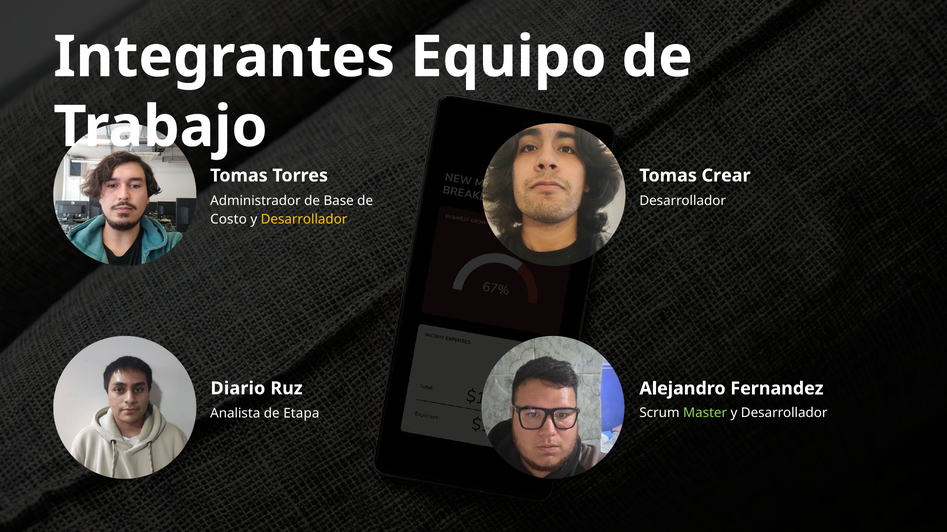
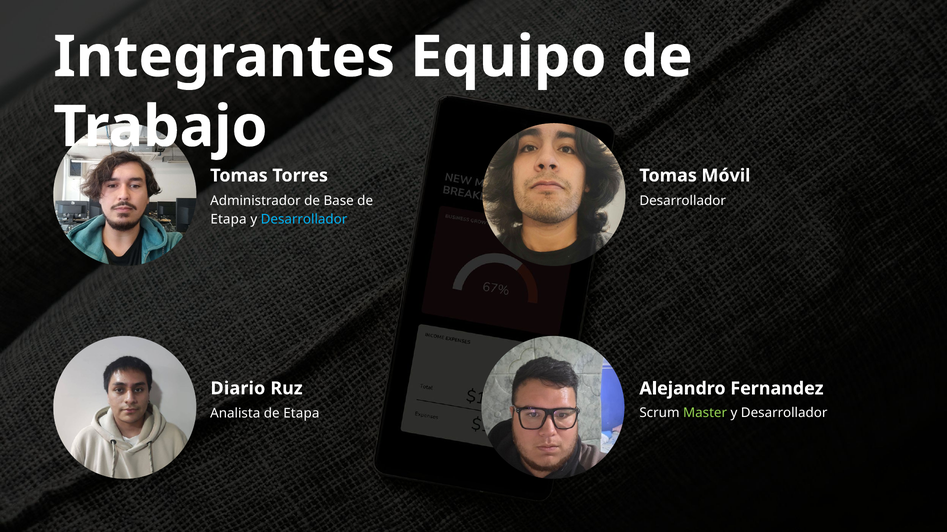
Crear: Crear -> Móvil (726, 176)
Costo: Costo -> Etapa (229, 220)
Desarrollador colour: yellow -> light blue (304, 220)
